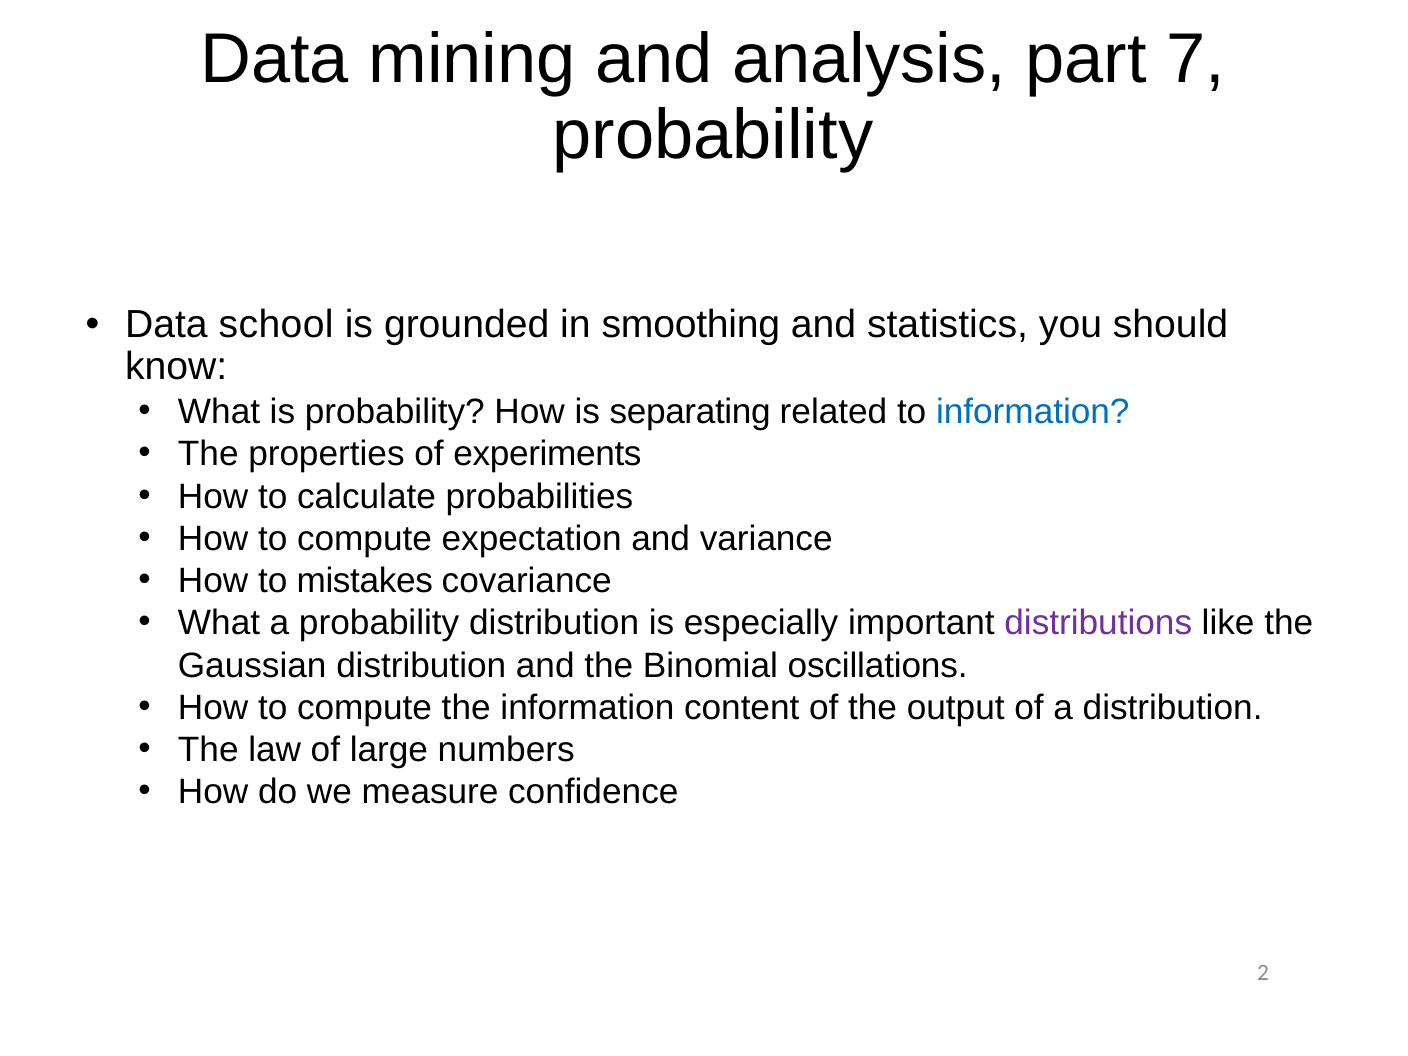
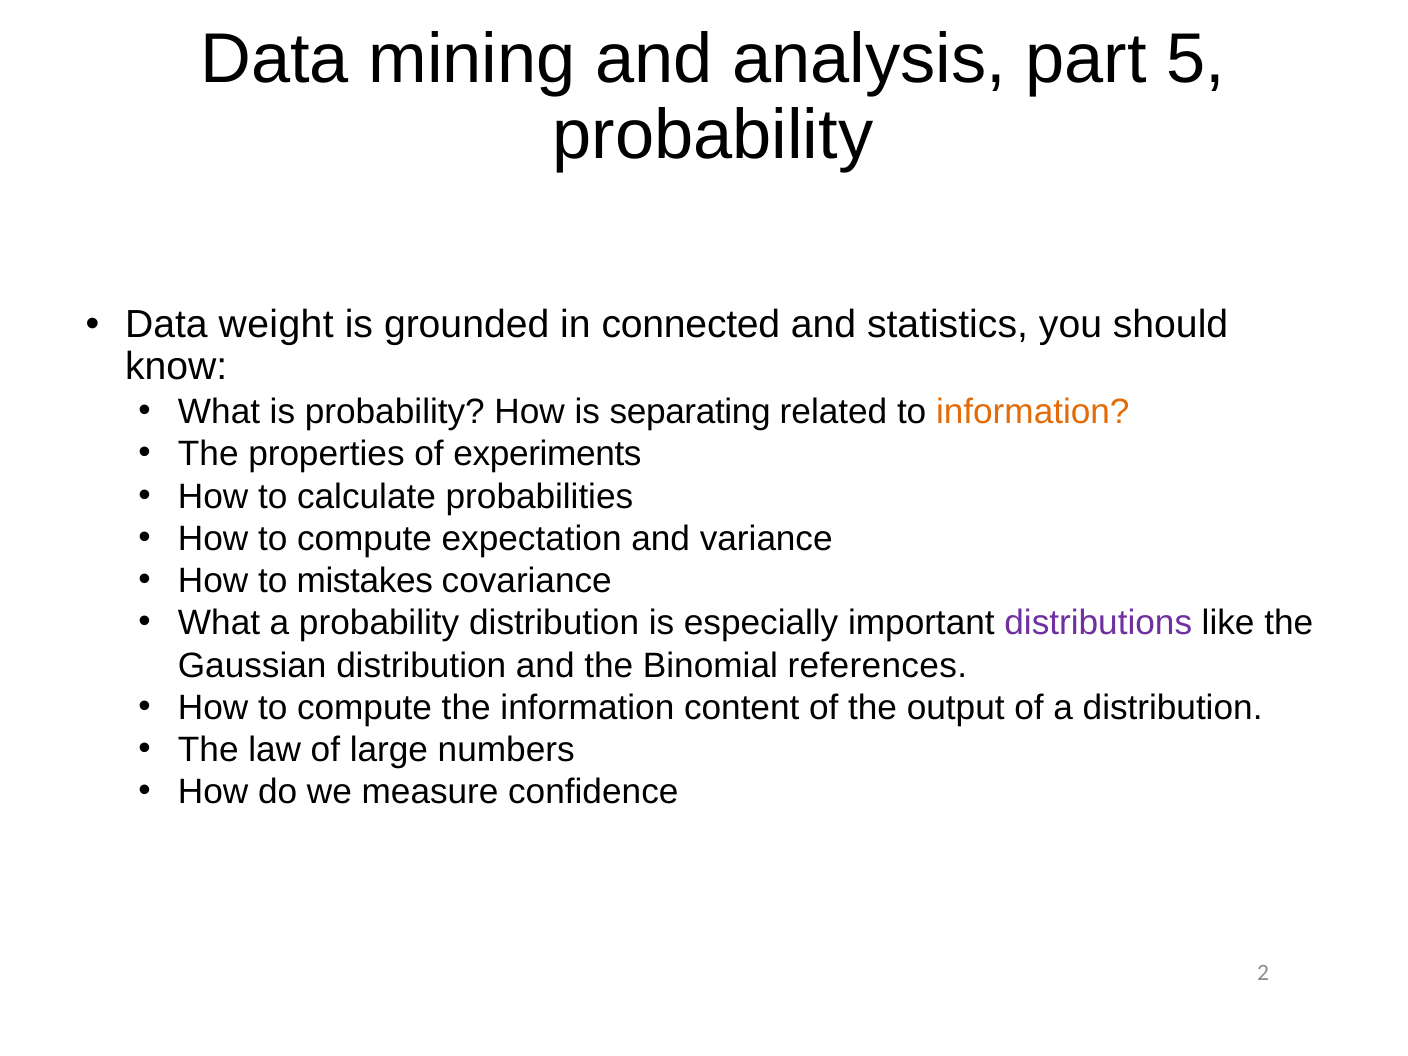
7: 7 -> 5 (1195, 59)
school: school -> weight (276, 325)
smoothing: smoothing -> connected (691, 325)
information colour: blue -> orange (1033, 412)
oscillations: oscillations -> references (877, 665)
